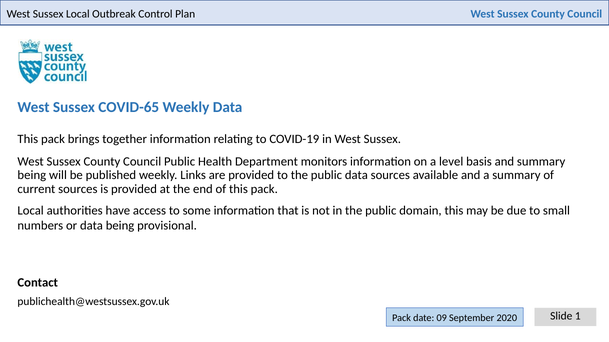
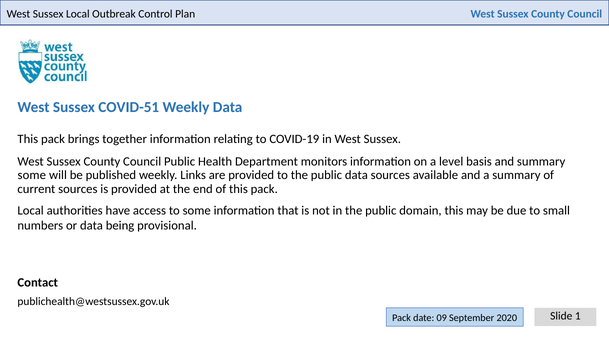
COVID-65: COVID-65 -> COVID-51 (129, 107)
being: being -> some (32, 175)
